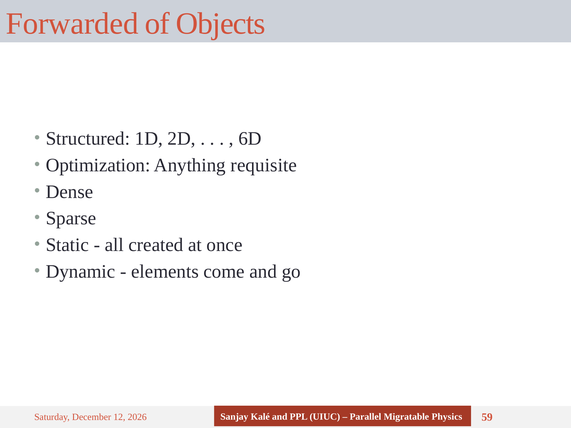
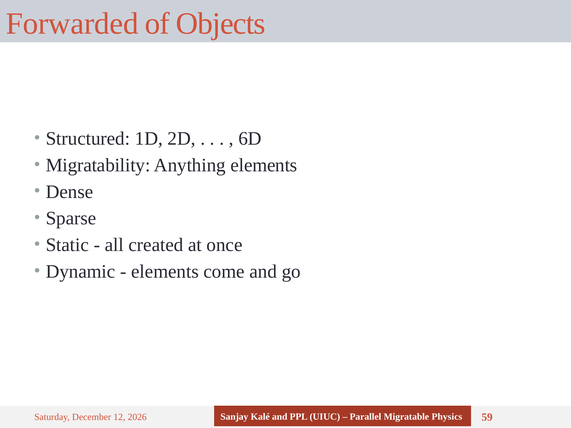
Optimization: Optimization -> Migratability (98, 165)
Anything requisite: requisite -> elements (264, 165)
